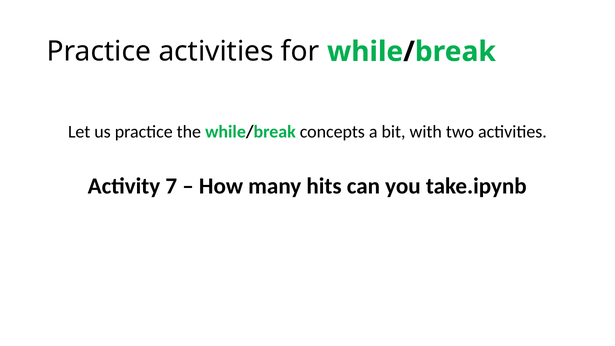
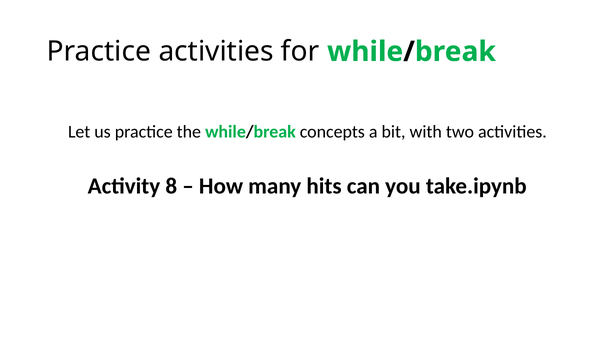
7: 7 -> 8 (171, 186)
